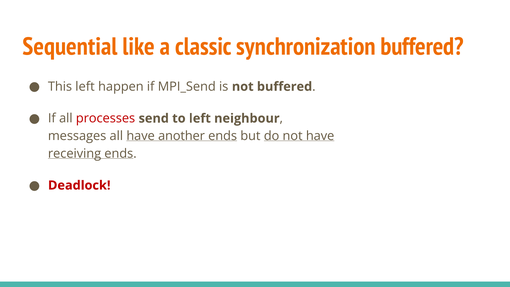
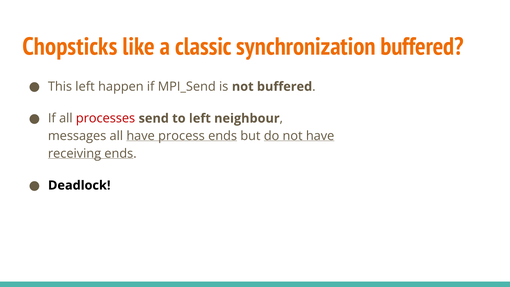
Sequential: Sequential -> Chopsticks (70, 47)
another: another -> process (181, 136)
Deadlock colour: red -> black (79, 185)
